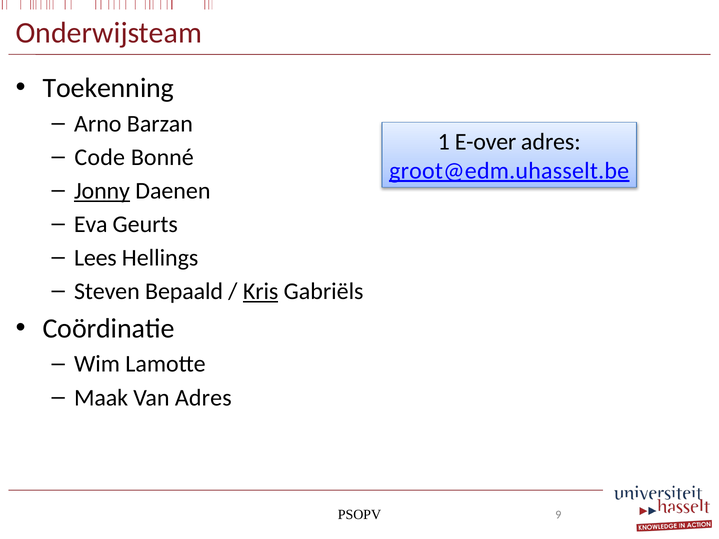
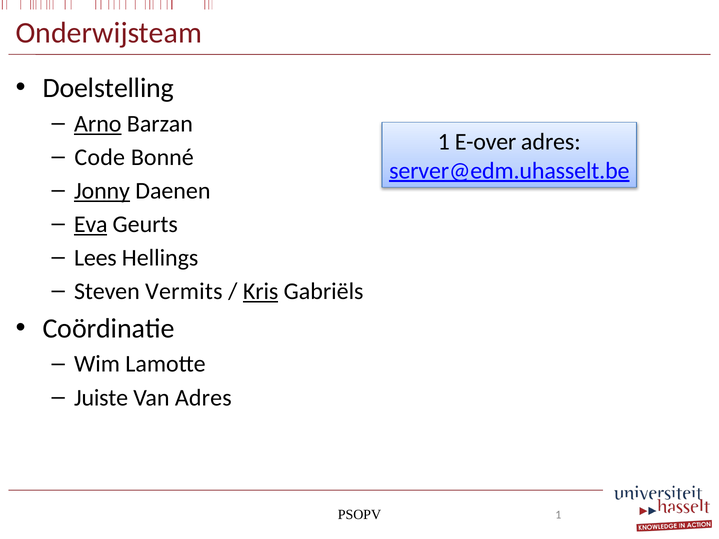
Toekenning: Toekenning -> Doelstelling (108, 88)
Arno underline: none -> present (98, 124)
groot@edm.uhasselt.be: groot@edm.uhasselt.be -> server@edm.uhasselt.be (509, 171)
Eva underline: none -> present (91, 224)
Bepaald: Bepaald -> Vermits (184, 292)
Maak: Maak -> Juiste (101, 398)
PSOPV 9: 9 -> 1 (558, 515)
